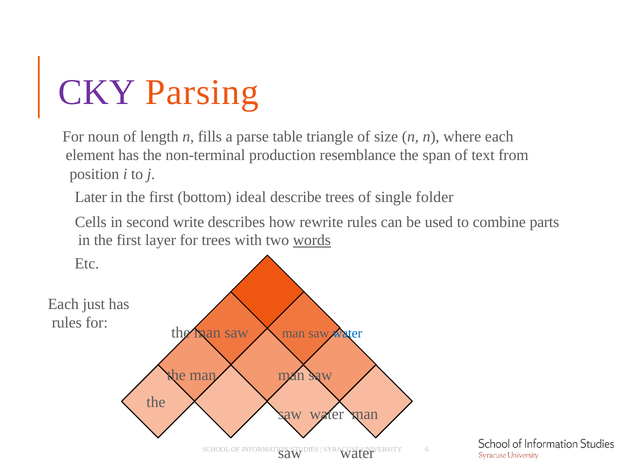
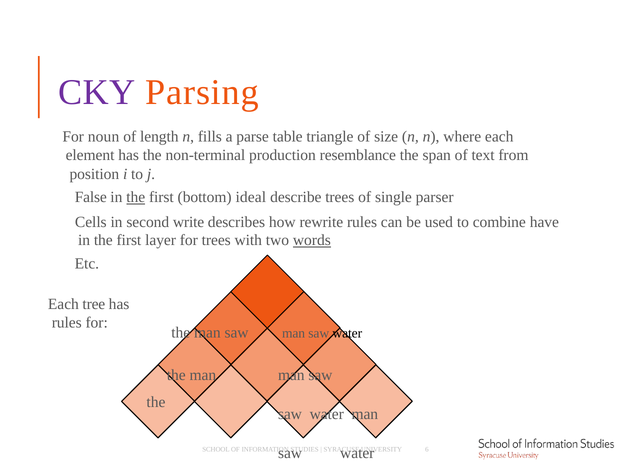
Later: Later -> False (91, 197)
the underline: none -> present (136, 197)
folder: folder -> parser (435, 197)
parts: parts -> have (544, 222)
just: just -> tree (94, 304)
water colour: blue -> black (347, 333)
